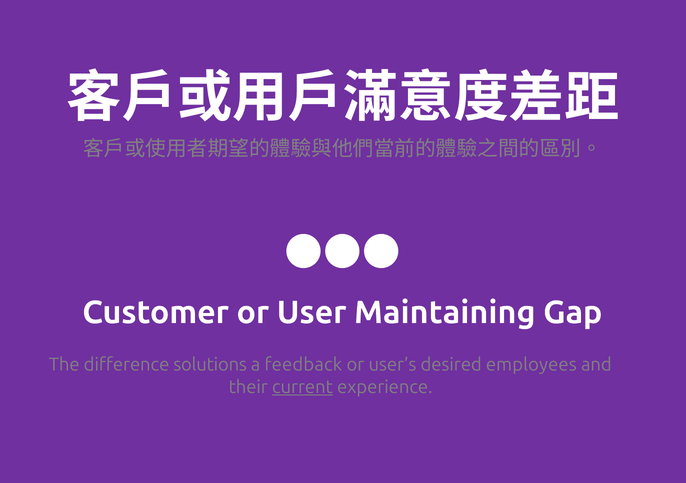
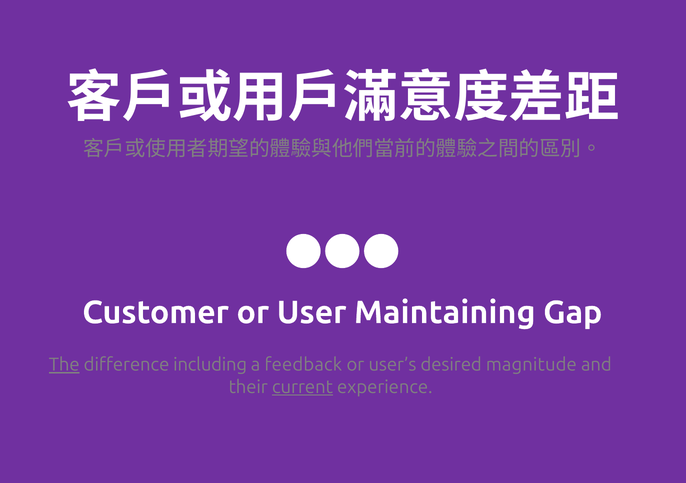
The underline: none -> present (64, 365)
solutions: solutions -> including (210, 365)
employees: employees -> magnitude (531, 365)
